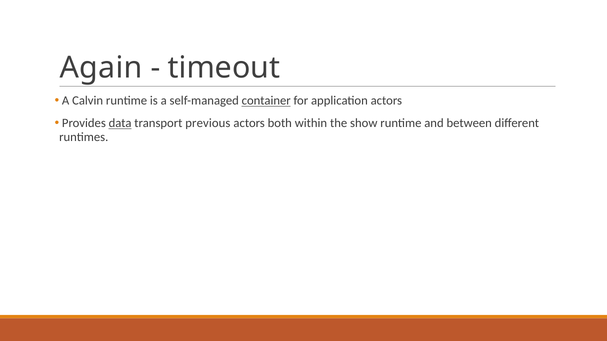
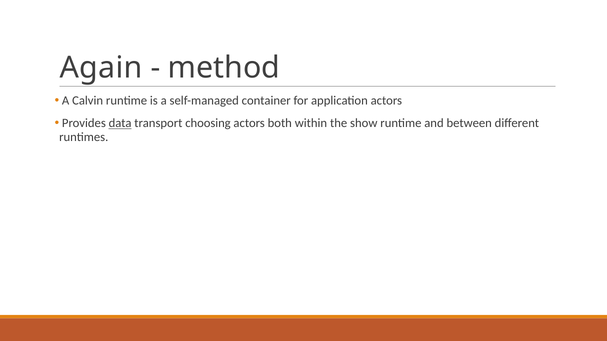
timeout: timeout -> method (224, 68)
container underline: present -> none (266, 101)
previous: previous -> choosing (208, 123)
